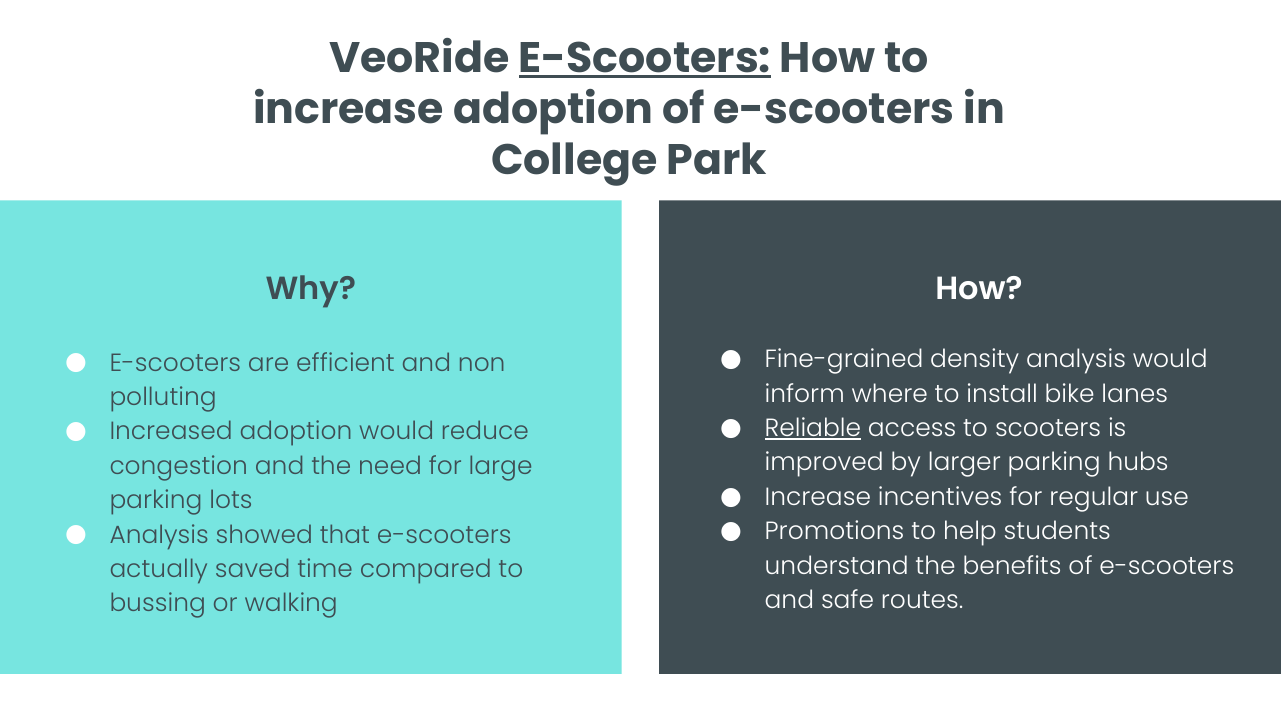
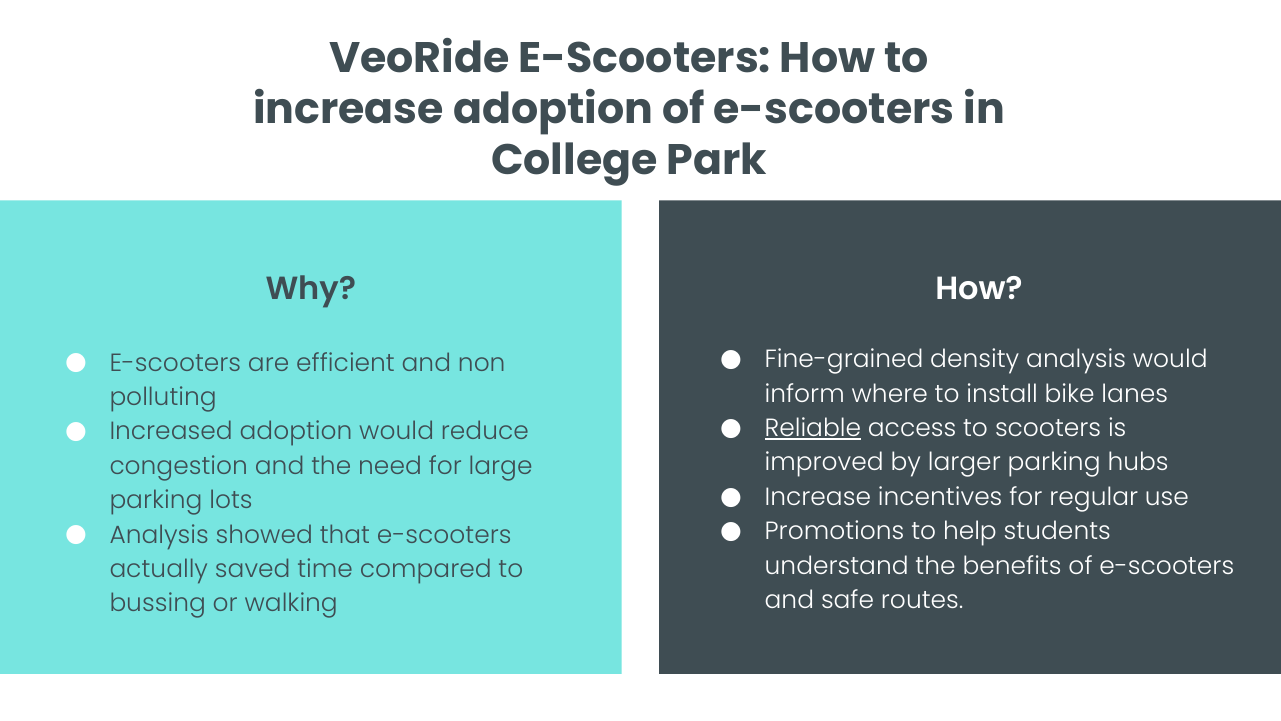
E-Scooters underline: present -> none (645, 58)
